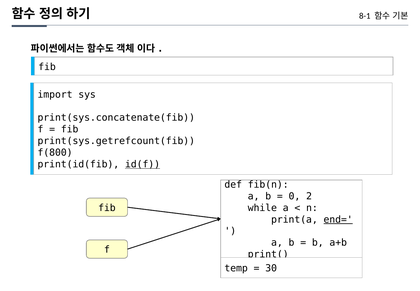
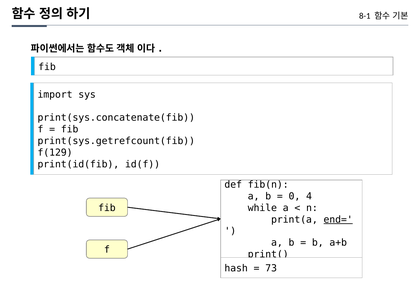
f(800: f(800 -> f(129 (55, 153)
id(f underline: present -> none (143, 164)
2: 2 -> 4 (309, 196)
temp: temp -> hash (236, 268)
30: 30 -> 73 (271, 268)
